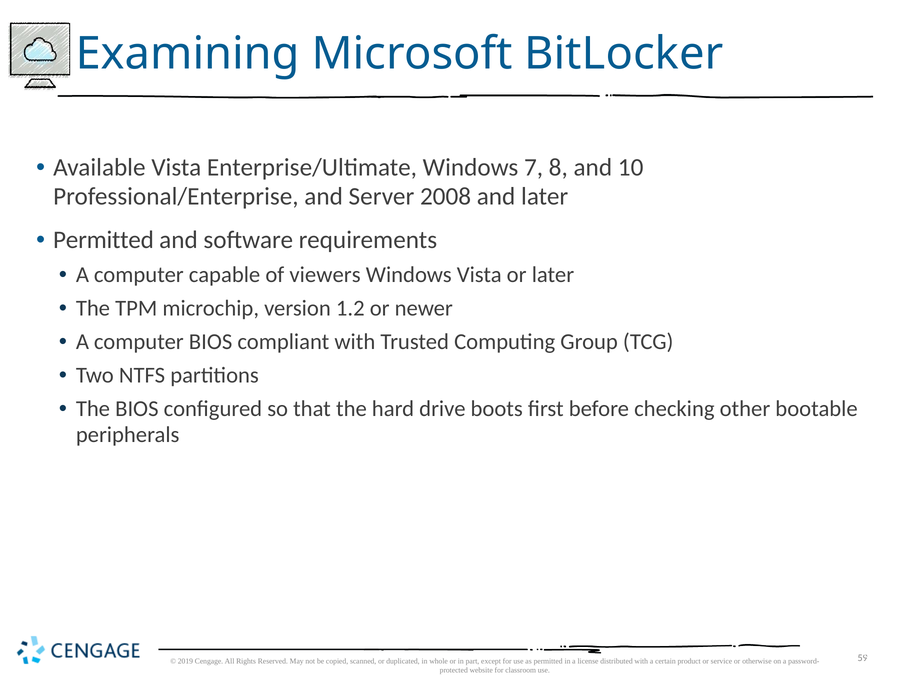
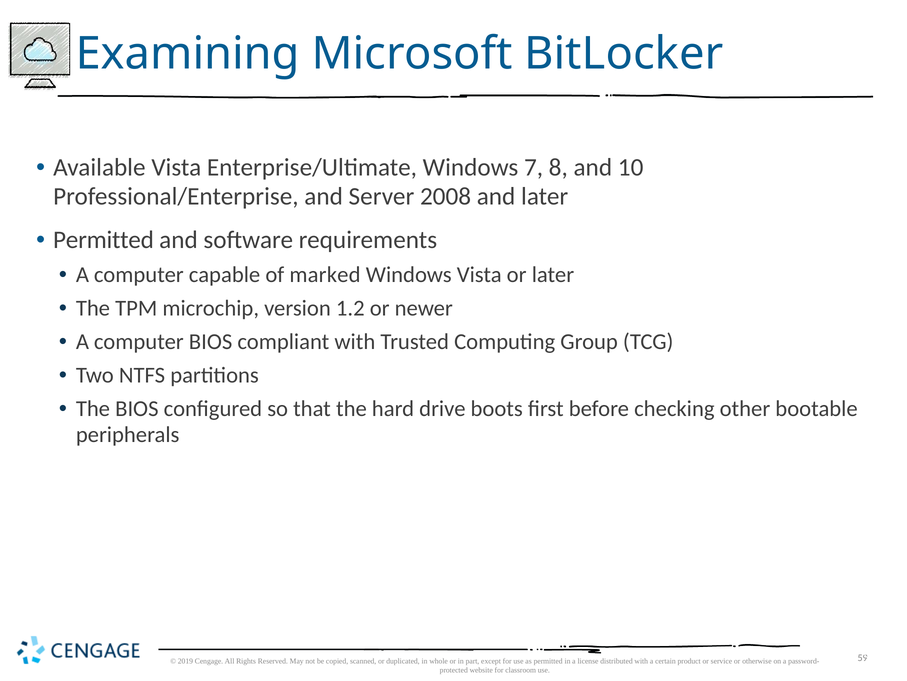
viewers: viewers -> marked (325, 275)
